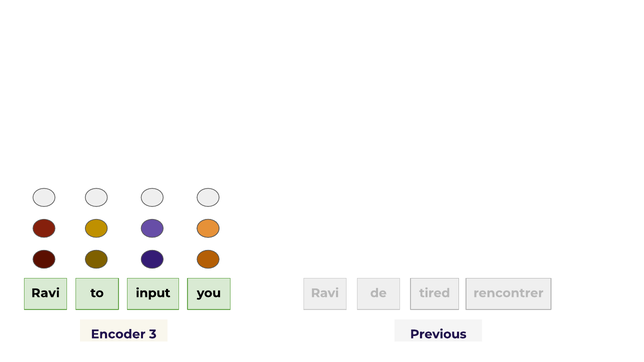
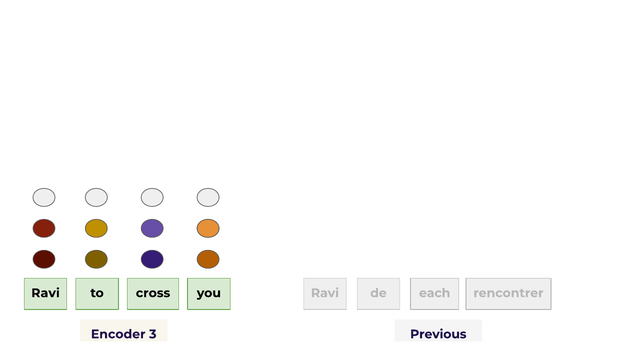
input: input -> cross (153, 293)
tired: tired -> each (435, 293)
